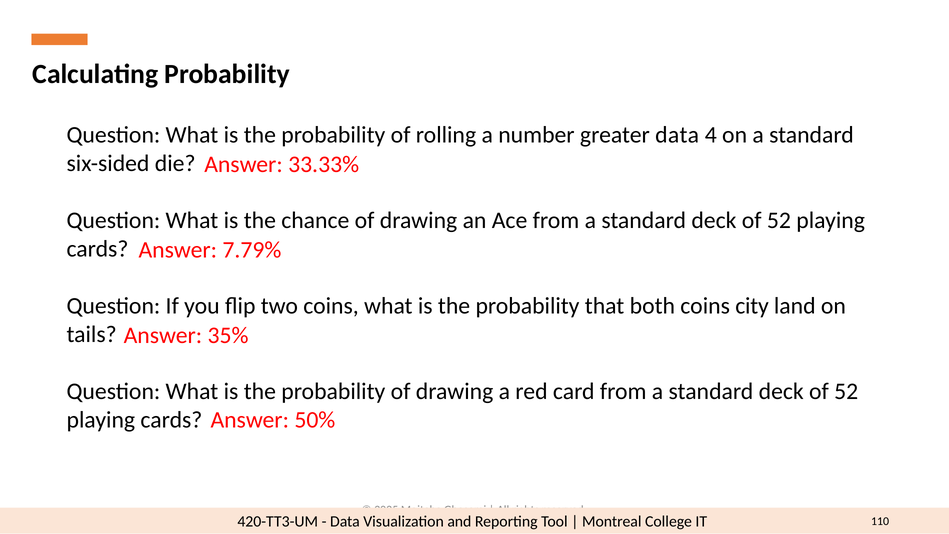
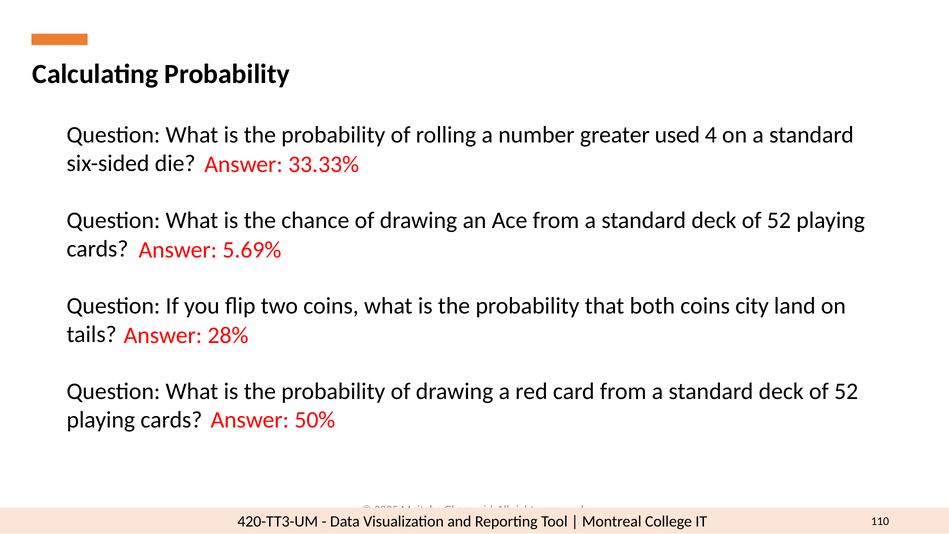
greater data: data -> used (677, 135)
7.79%: 7.79% -> 5.69% (252, 250)
35%: 35% -> 28% (228, 335)
